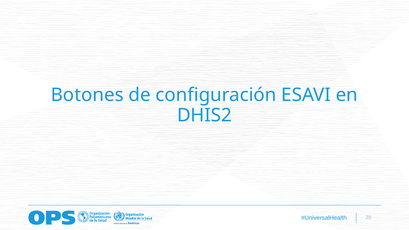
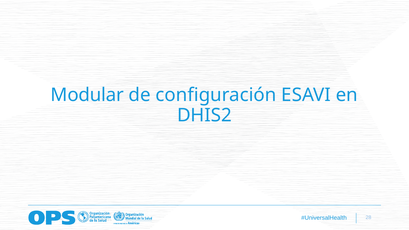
Botones: Botones -> Modular (87, 95)
